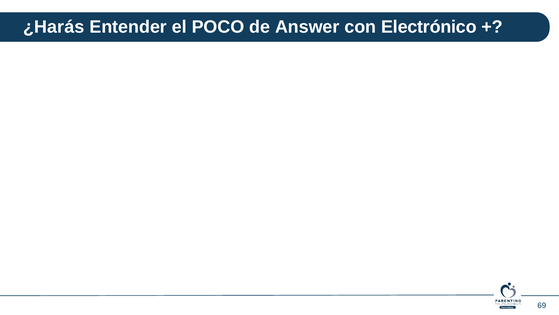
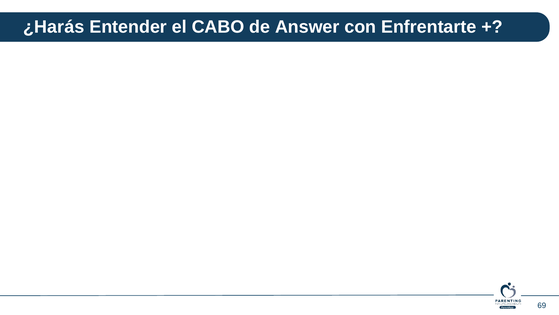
POCO: POCO -> CABO (218, 27)
Electrónico: Electrónico -> Enfrentarte (429, 27)
